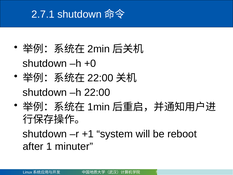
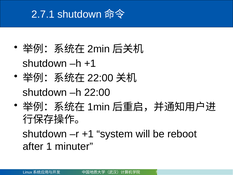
h +0: +0 -> +1 (90, 63)
